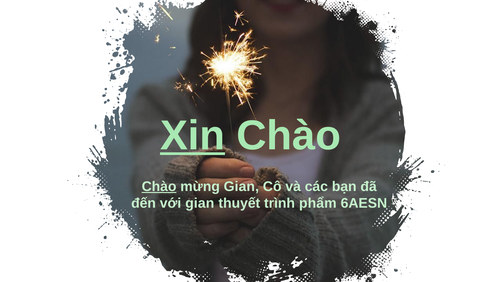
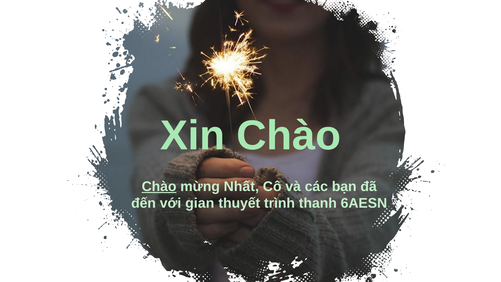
Xin underline: present -> none (192, 136)
mừng Gian: Gian -> Nhất (241, 186)
phẩm: phẩm -> thanh (318, 203)
